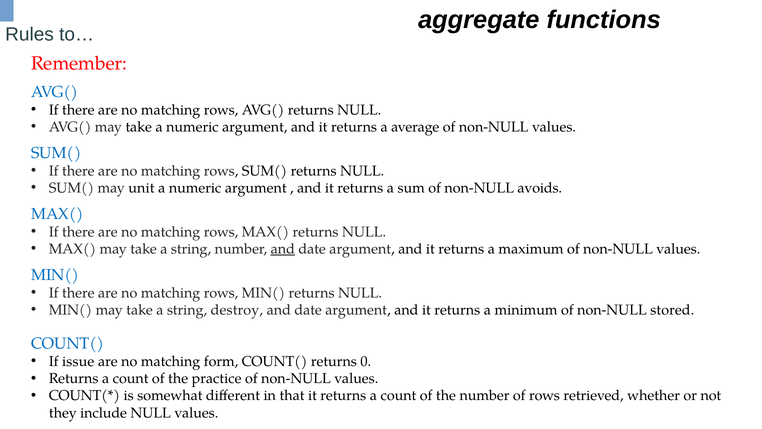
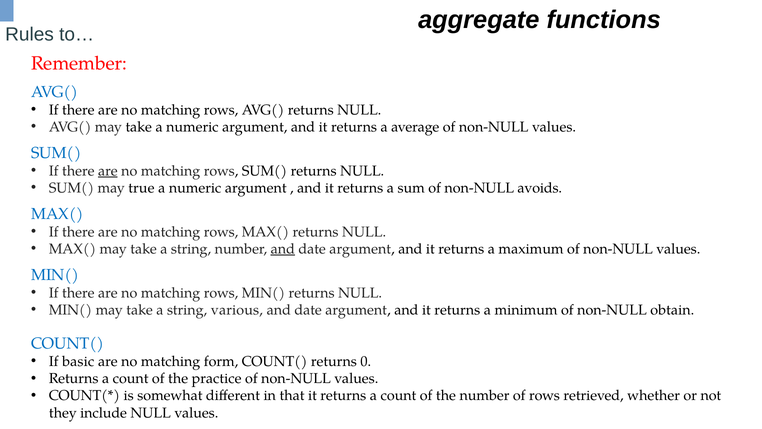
are underline: none -> present (108, 171)
unit: unit -> true (141, 188)
destroy: destroy -> various (237, 310)
stored: stored -> obtain (672, 310)
issue: issue -> basic (78, 361)
